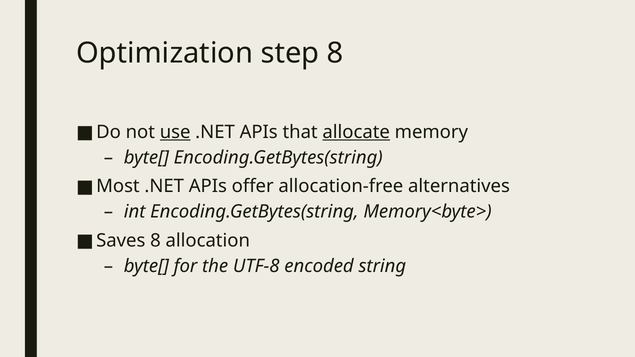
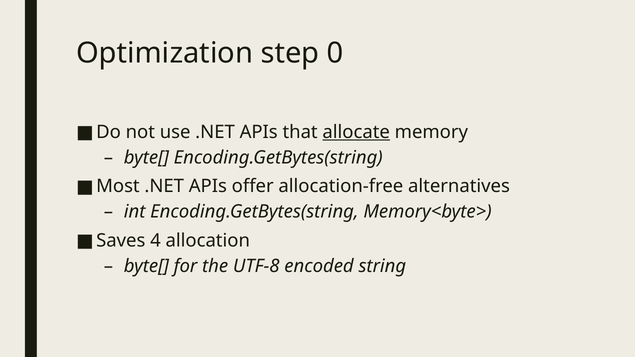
step 8: 8 -> 0 (335, 53)
use underline: present -> none (175, 132)
Saves 8: 8 -> 4 (155, 241)
